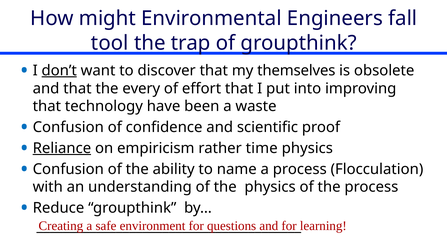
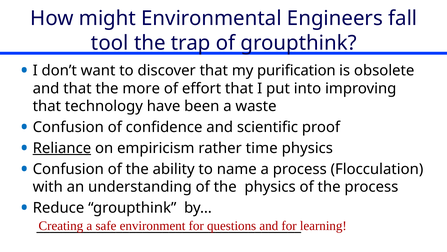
don’t underline: present -> none (59, 70)
themselves: themselves -> purification (296, 70)
every: every -> more (141, 88)
